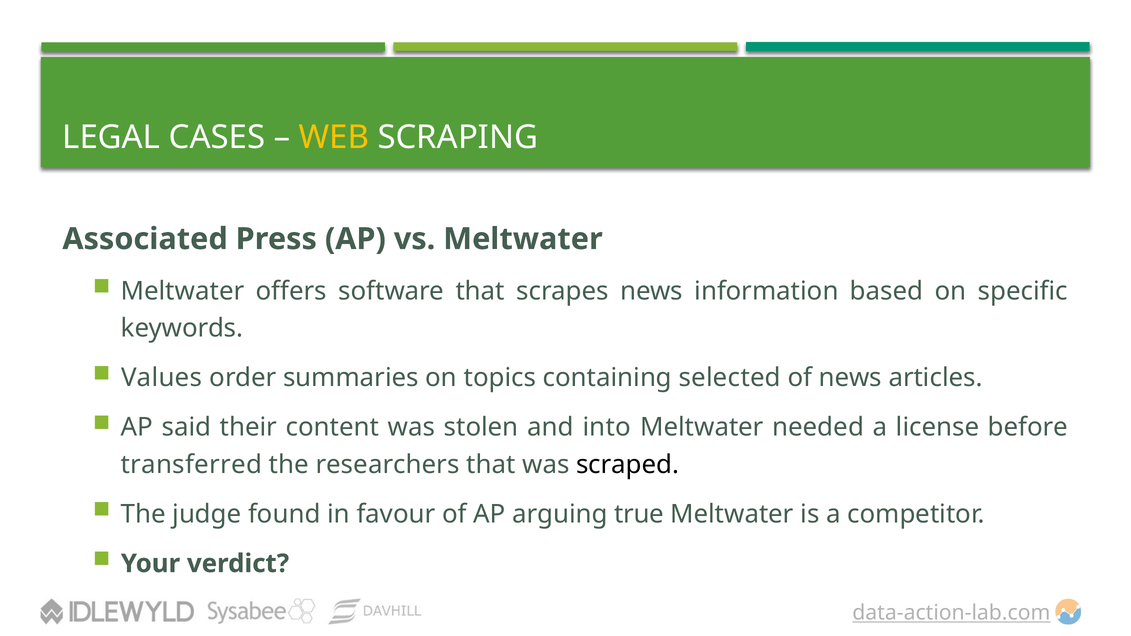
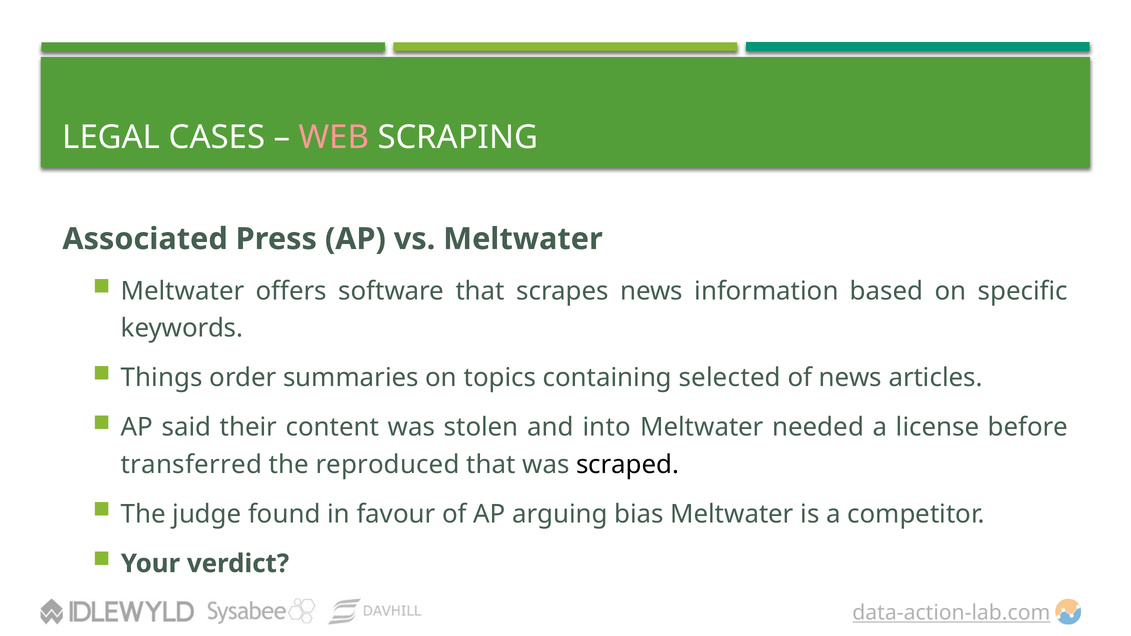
WEB colour: yellow -> pink (334, 137)
Values: Values -> Things (162, 378)
researchers: researchers -> reproduced (388, 465)
true: true -> bias (639, 514)
